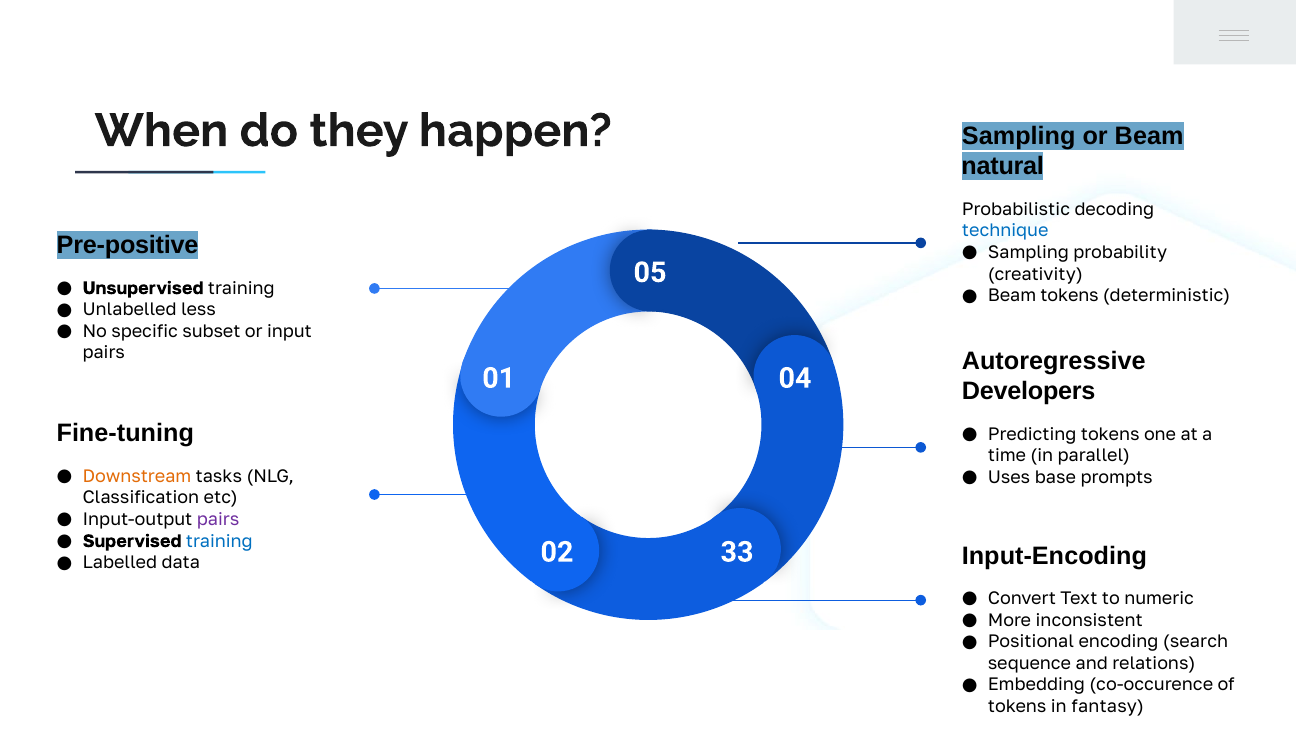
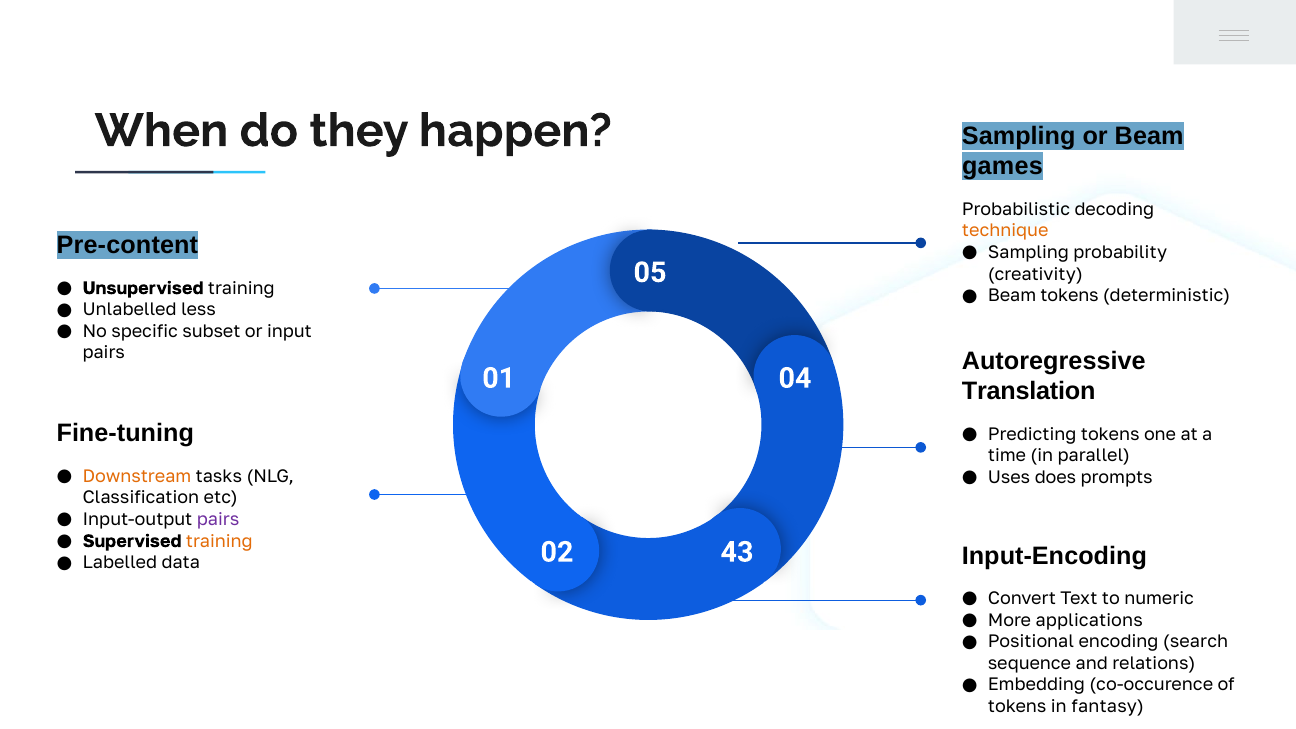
natural: natural -> games (1002, 166)
technique colour: blue -> orange (1005, 231)
Pre-positive: Pre-positive -> Pre-content (127, 245)
Developers: Developers -> Translation (1029, 391)
base: base -> does (1056, 477)
training colour: blue -> orange (219, 541)
33: 33 -> 43 (737, 552)
inconsistent: inconsistent -> applications (1089, 620)
